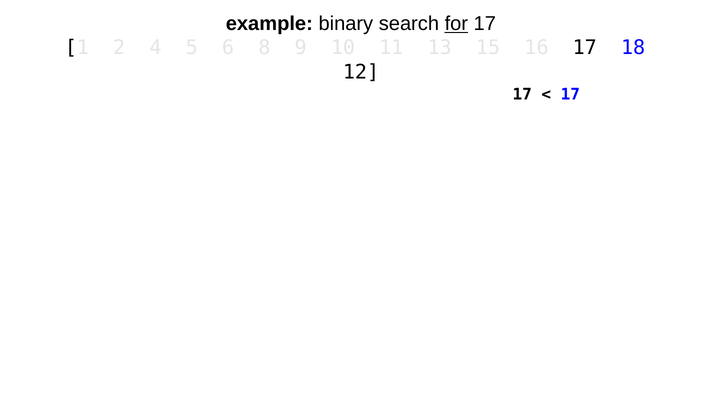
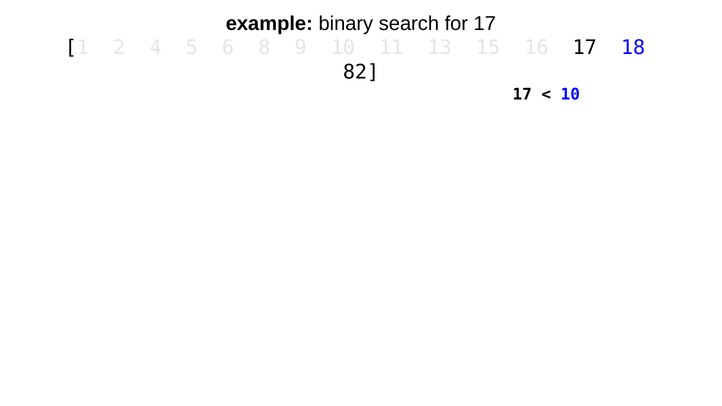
for underline: present -> none (456, 24)
12: 12 -> 82 (361, 72)
17: 17 -> 10 (570, 94)
